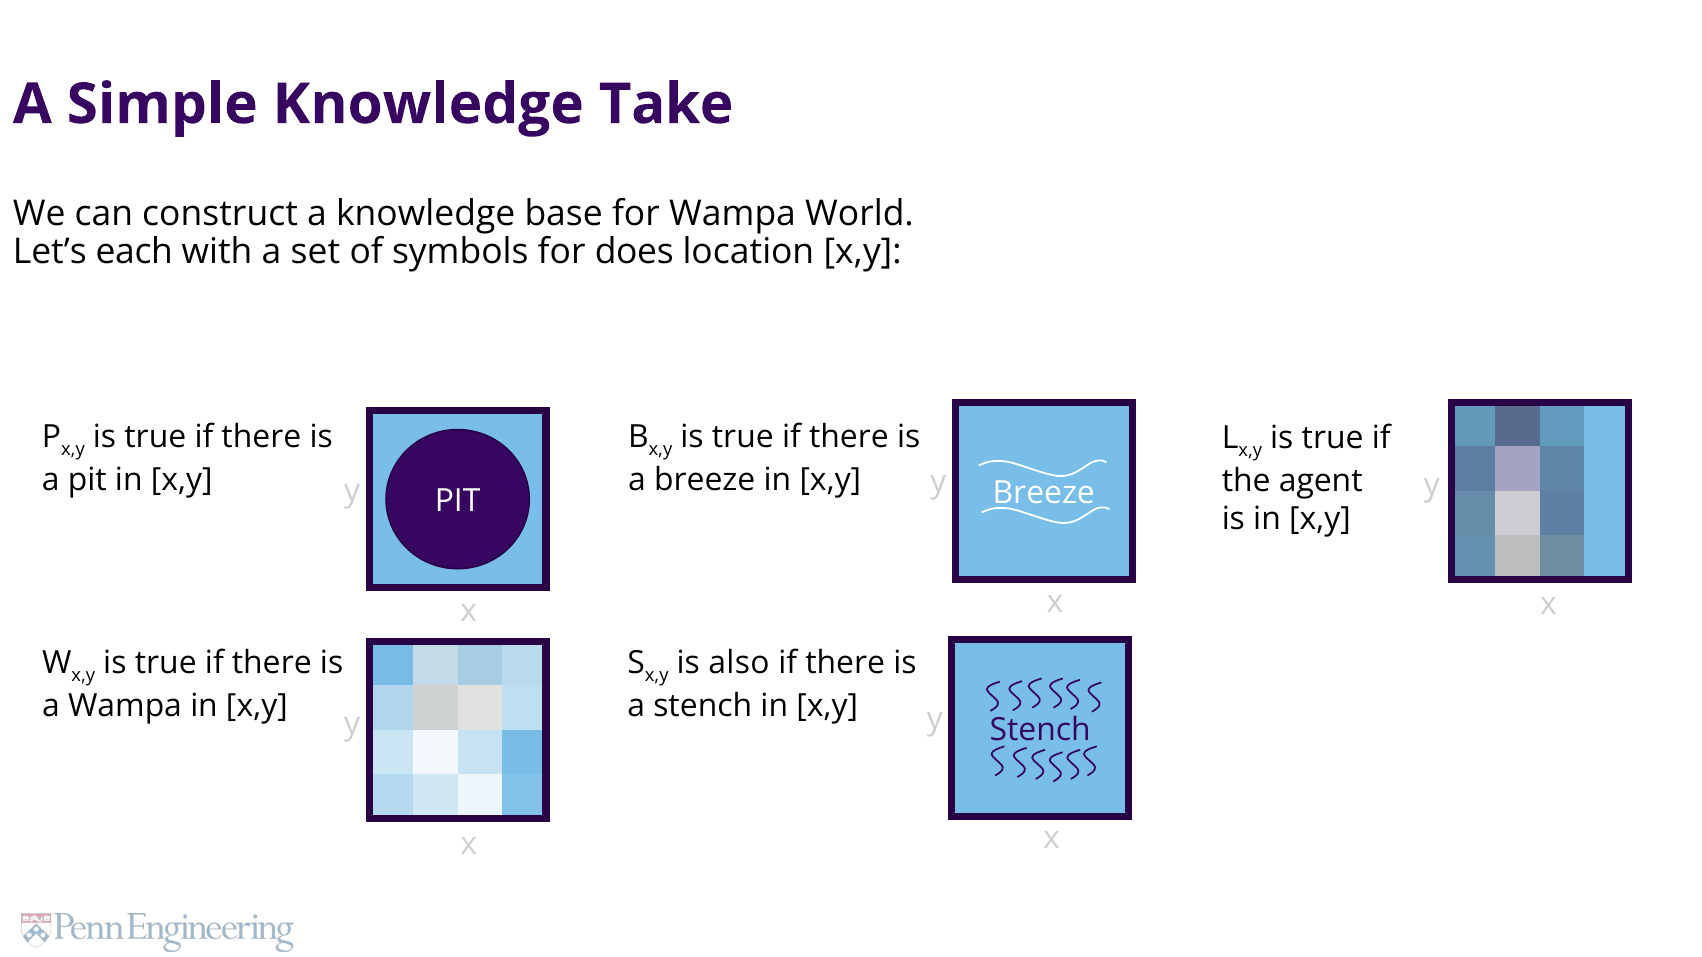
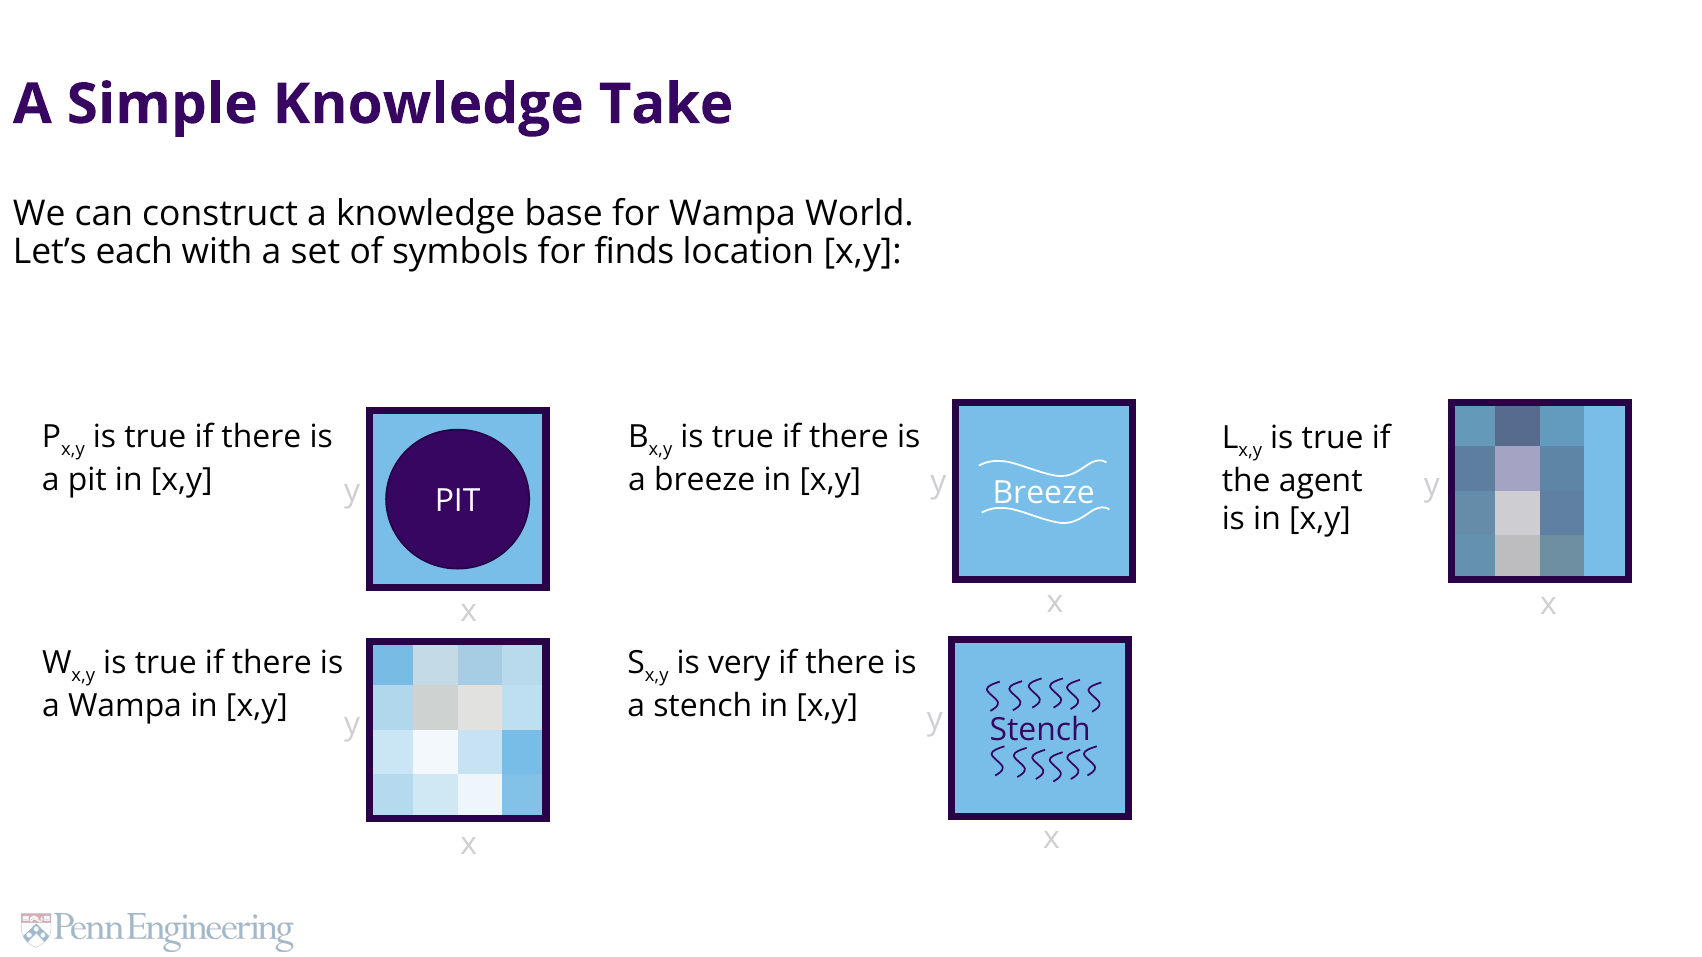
does: does -> finds (634, 252)
also: also -> very (739, 663)
